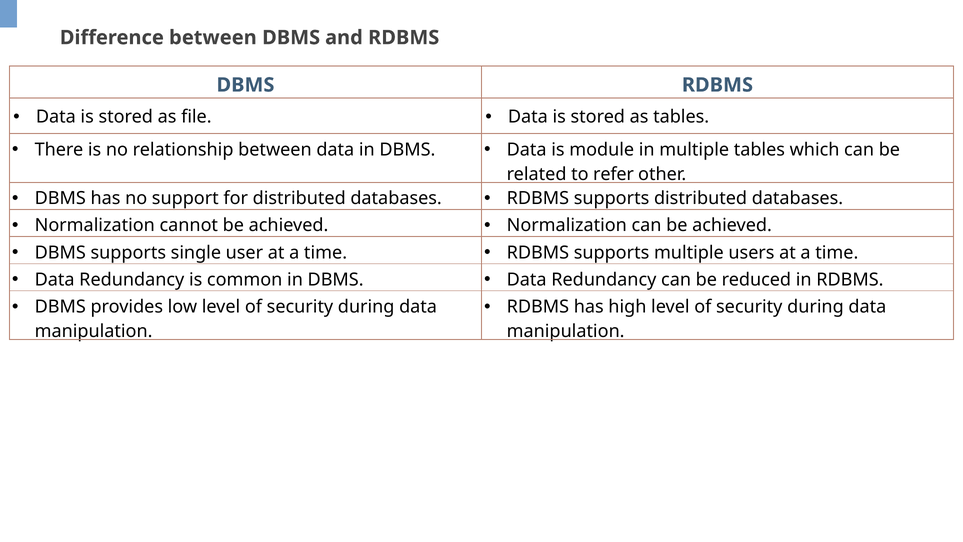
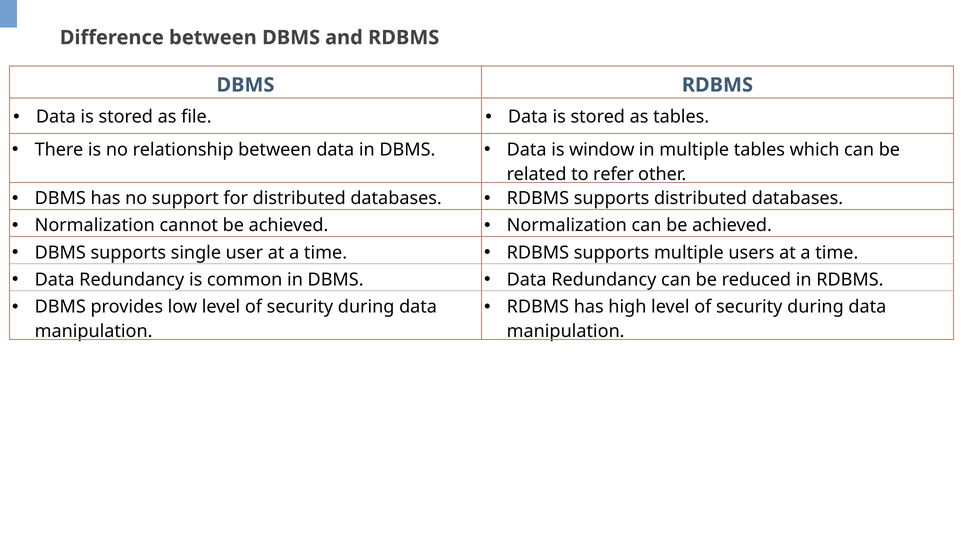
module: module -> window (602, 149)
